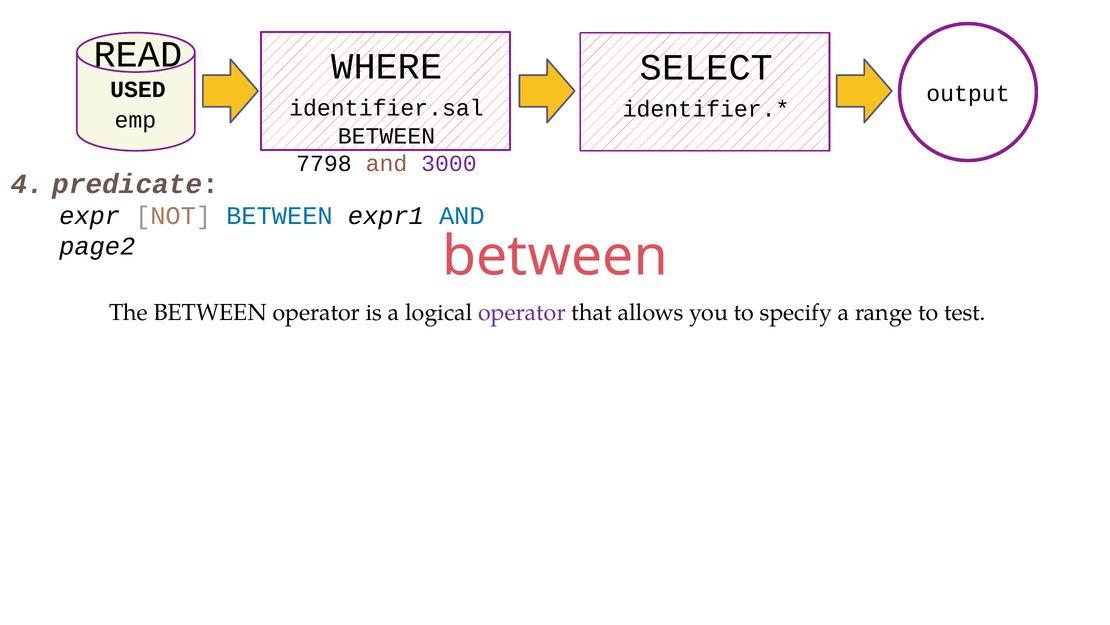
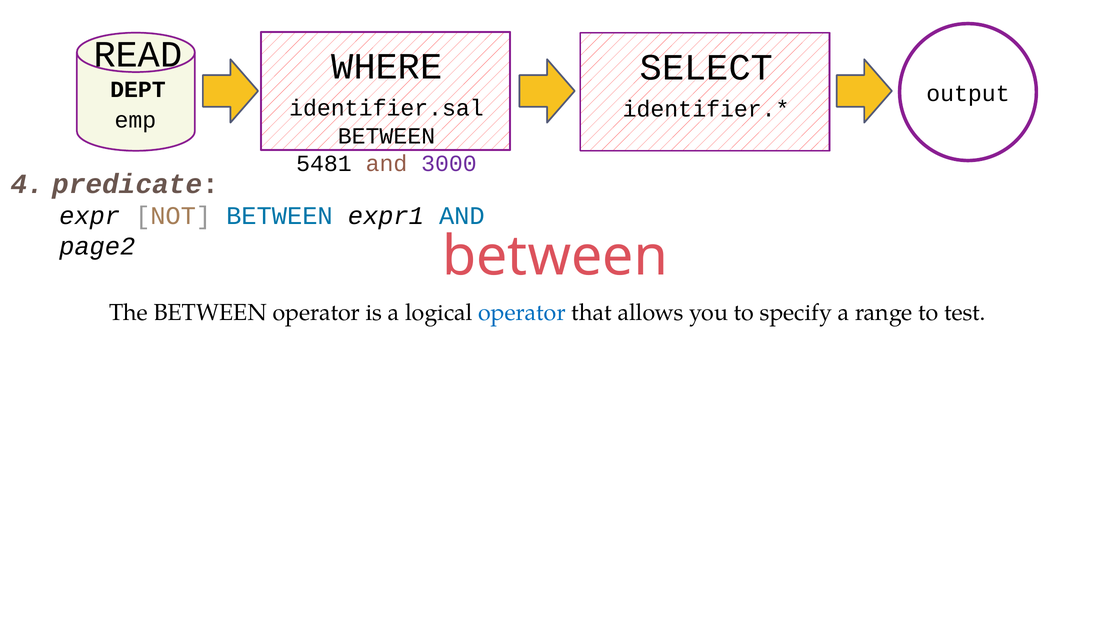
USED: USED -> DEPT (138, 90)
7798: 7798 -> 5481 (324, 164)
operator colour: purple -> blue (522, 312)
